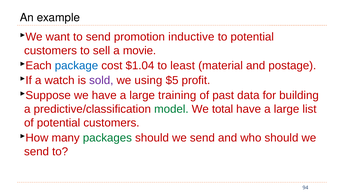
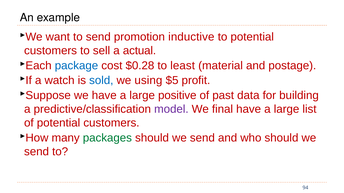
movie: movie -> actual (139, 51)
$1.04: $1.04 -> $0.28 (140, 66)
sold colour: purple -> blue (101, 81)
training: training -> positive (177, 96)
model colour: green -> purple (171, 109)
total: total -> final (222, 109)
